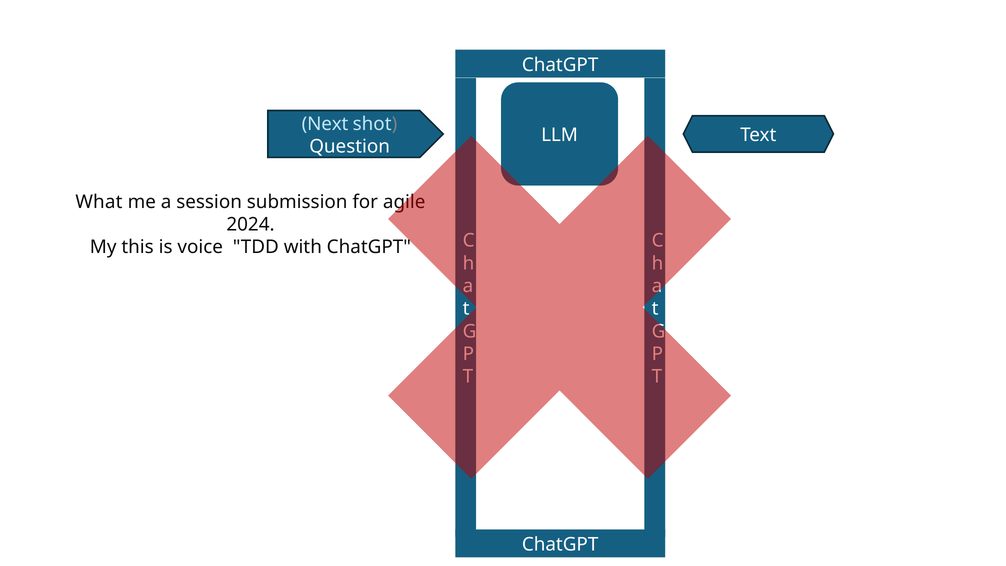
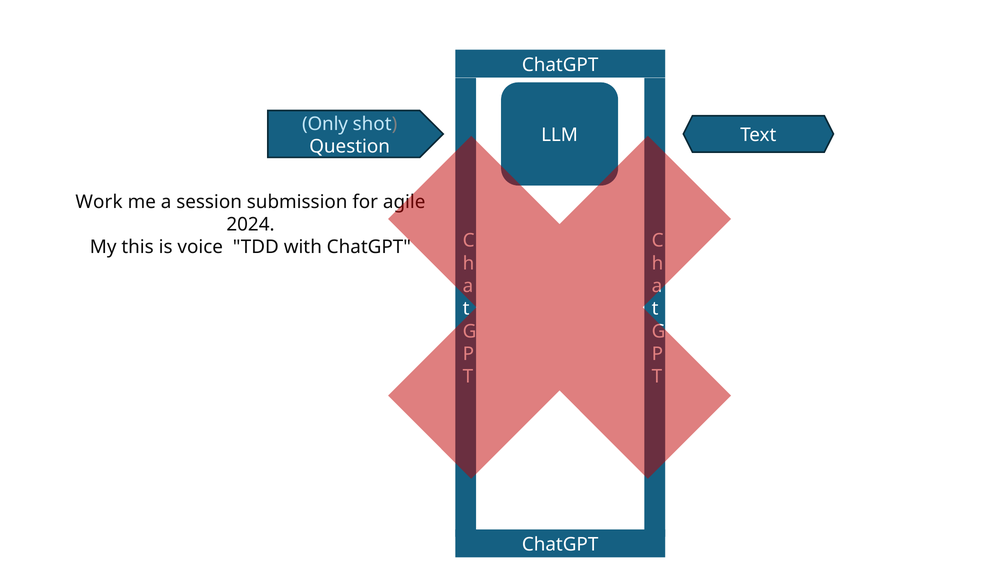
Next: Next -> Only (325, 124)
What: What -> Work (99, 202)
